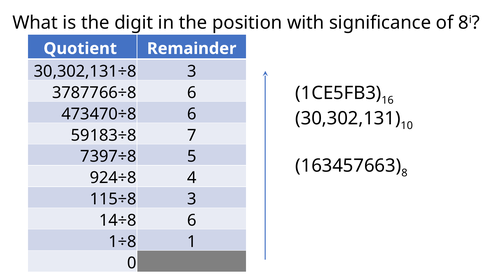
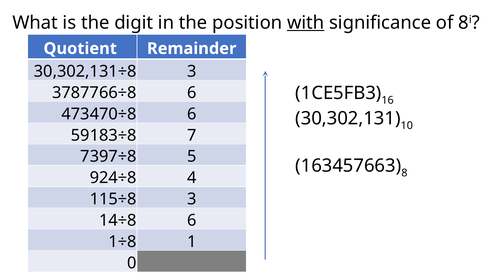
with underline: none -> present (306, 23)
